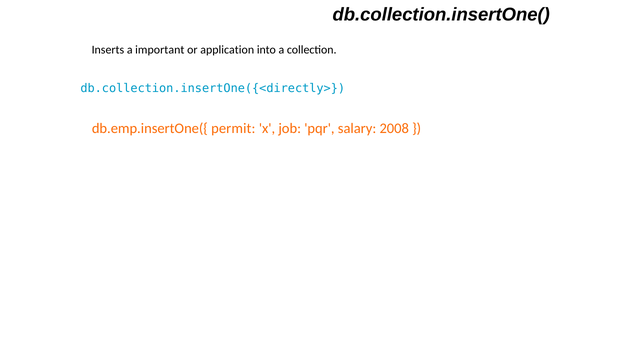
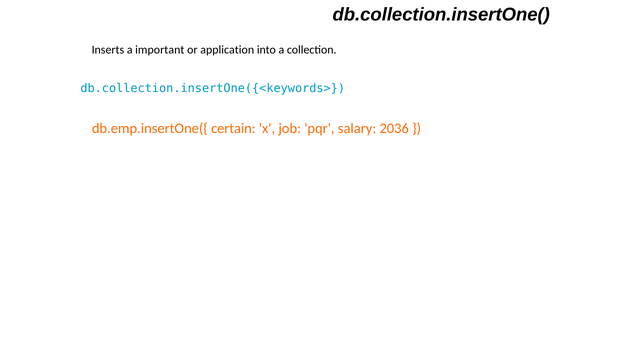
db.collection.insertOne({<directly>: db.collection.insertOne({<directly> -> db.collection.insertOne({<keywords> (213, 88)
permit: permit -> certain (233, 128)
2008: 2008 -> 2036 (394, 128)
